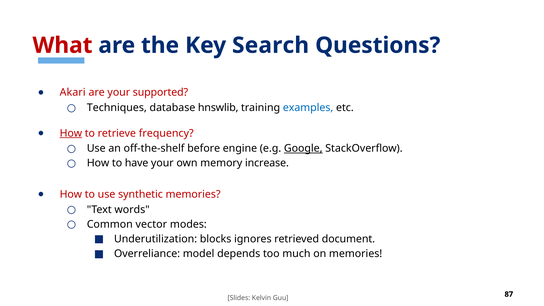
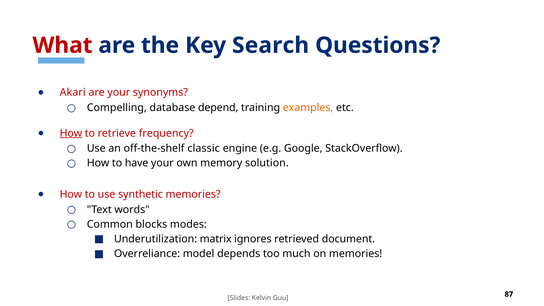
supported: supported -> synonyms (160, 93)
Techniques: Techniques -> Compelling (117, 108)
hnswlib: hnswlib -> depend (218, 108)
examples colour: blue -> orange (308, 108)
before: before -> classic (204, 148)
Google underline: present -> none (303, 148)
increase: increase -> solution (267, 163)
vector: vector -> blocks (151, 224)
blocks: blocks -> matrix (216, 239)
